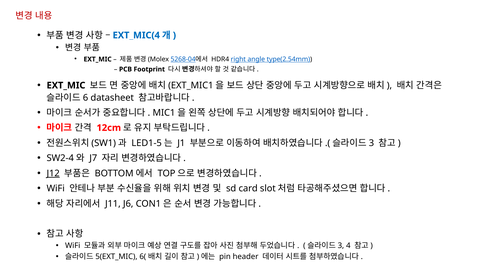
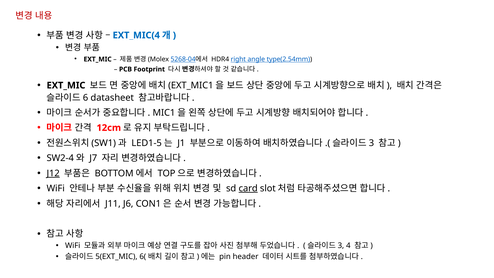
card underline: none -> present (248, 188)
